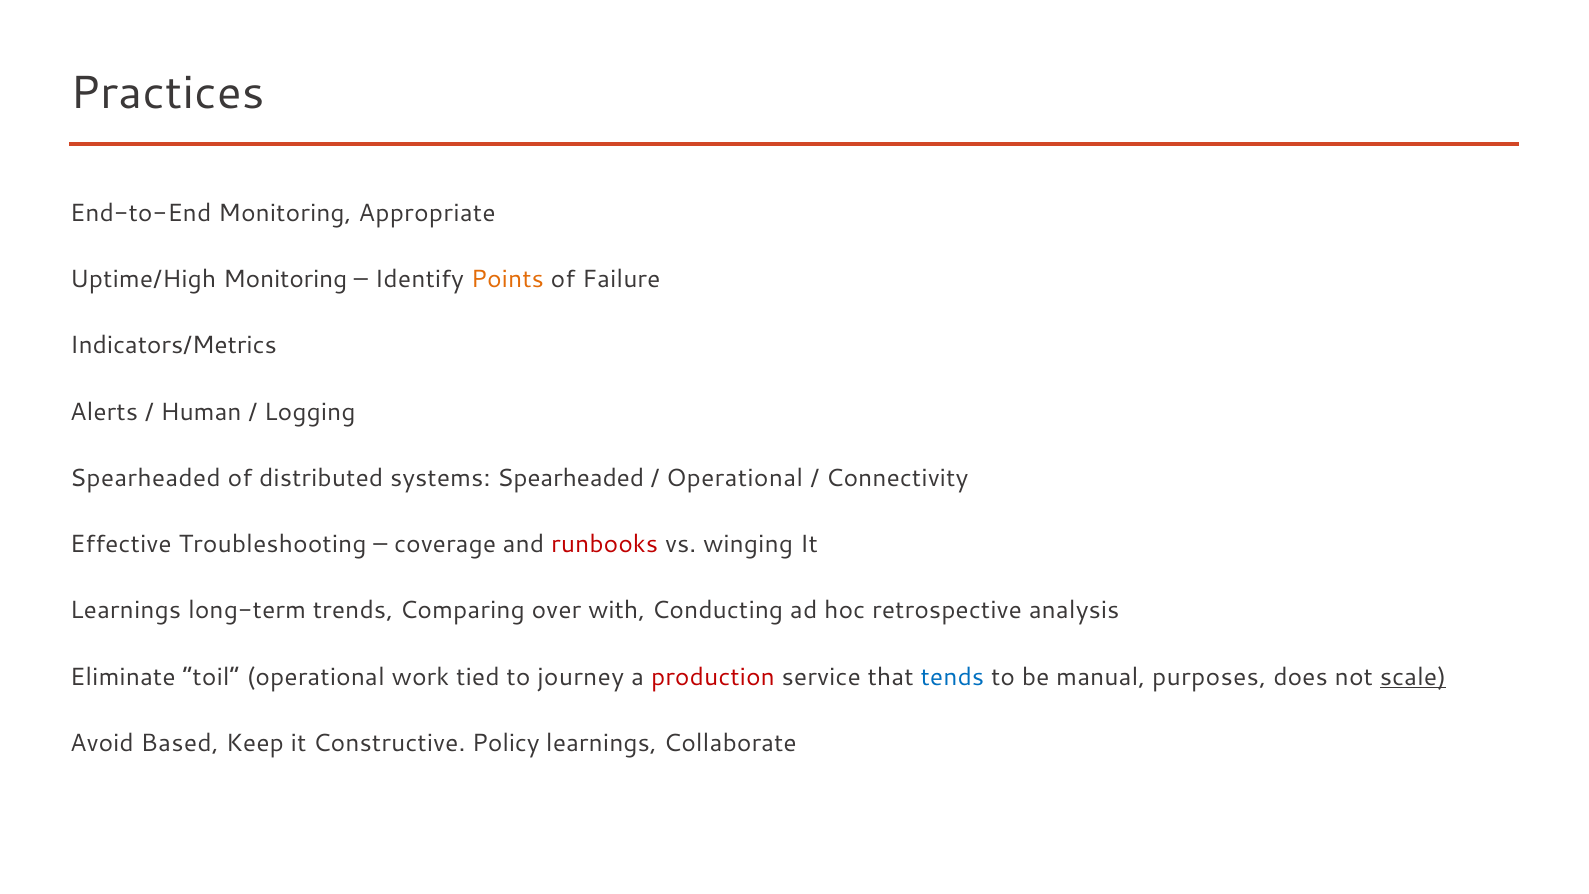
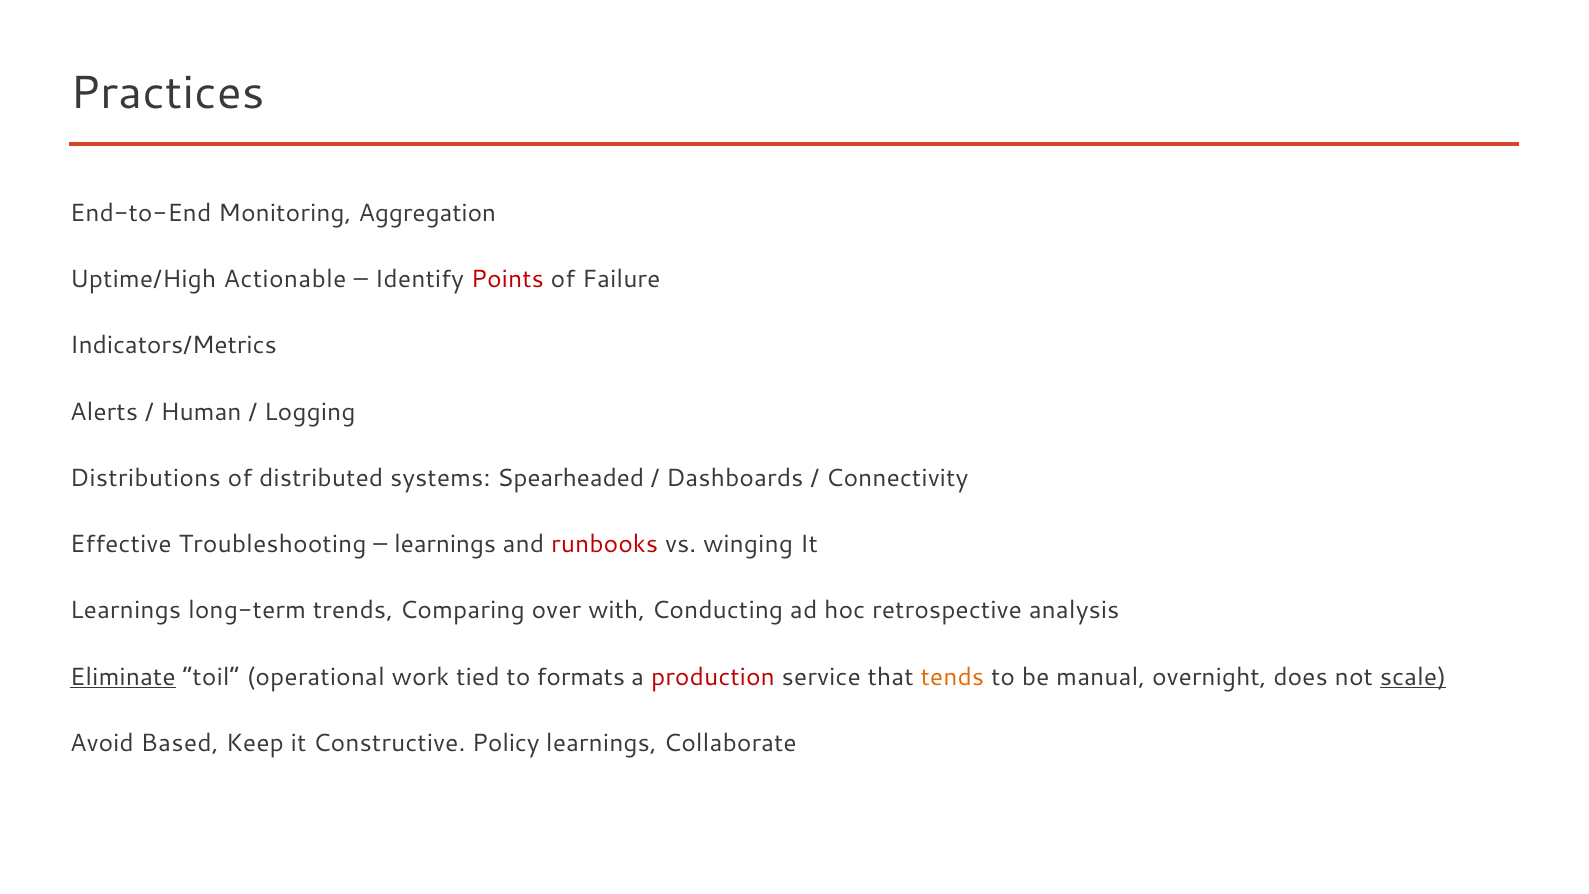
Appropriate: Appropriate -> Aggregation (427, 213)
Uptime/High Monitoring: Monitoring -> Actionable (285, 279)
Points colour: orange -> red (507, 279)
Spearheaded: Spearheaded -> Distributions (145, 478)
Operational: Operational -> Dashboards (735, 478)
coverage: coverage -> learnings (445, 544)
Eliminate underline: none -> present (123, 677)
journey: journey -> formats (581, 677)
tends colour: blue -> orange (952, 677)
purposes: purposes -> overnight (1209, 677)
